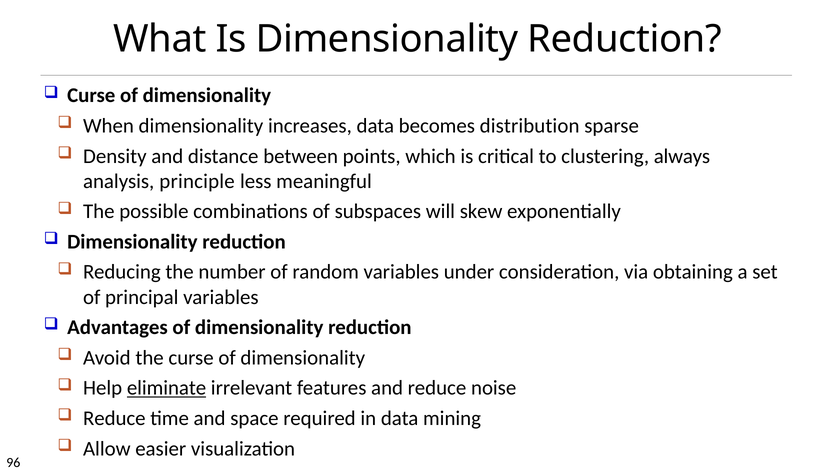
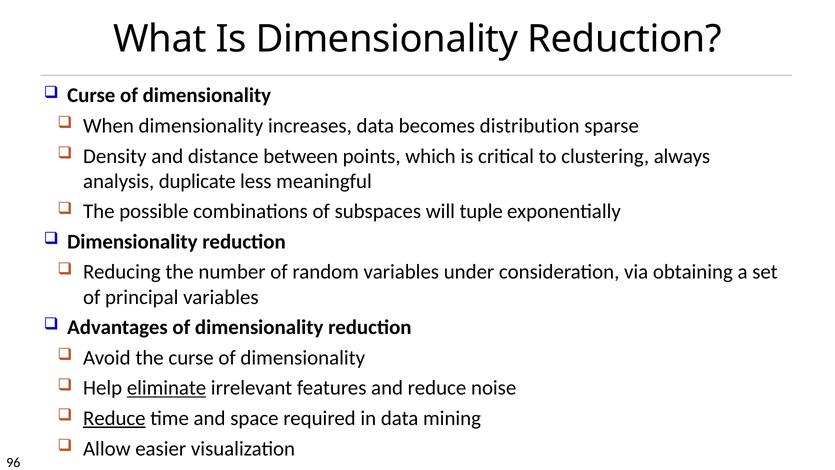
principle: principle -> duplicate (197, 181)
skew: skew -> tuple (481, 211)
Reduce underline: none -> present (114, 418)
